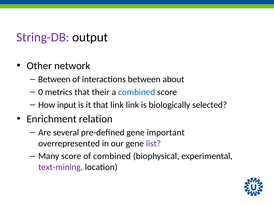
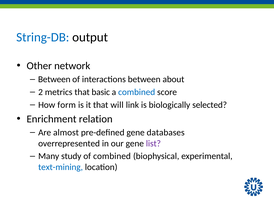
String-DB colour: purple -> blue (43, 37)
0: 0 -> 2 (41, 92)
their: their -> basic (101, 92)
input: input -> form (67, 105)
that link: link -> will (117, 105)
several: several -> almost (66, 133)
important: important -> databases (166, 133)
Many score: score -> study (71, 157)
text-mining colour: purple -> blue (61, 168)
